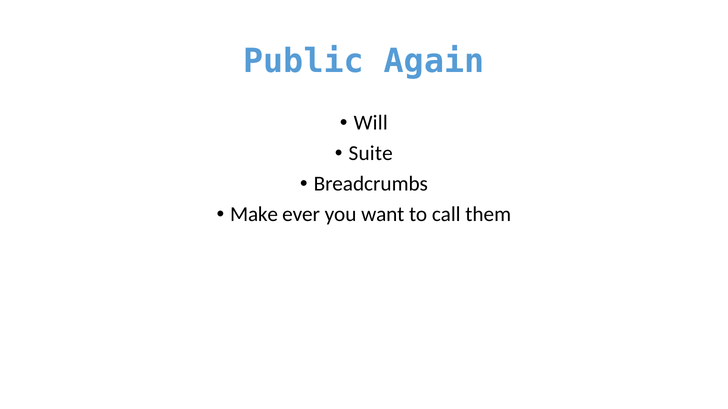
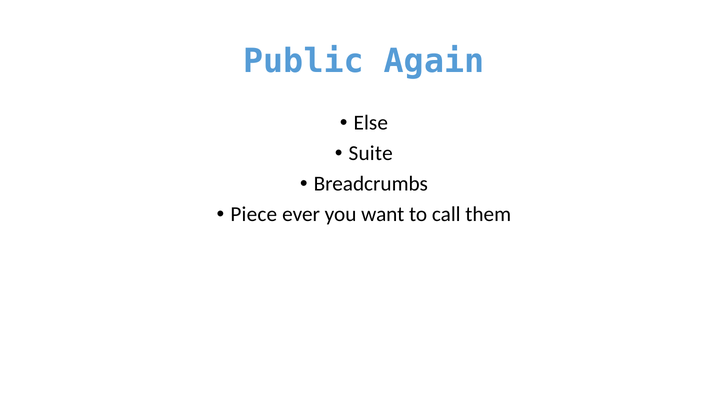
Will: Will -> Else (371, 123)
Make: Make -> Piece (254, 215)
